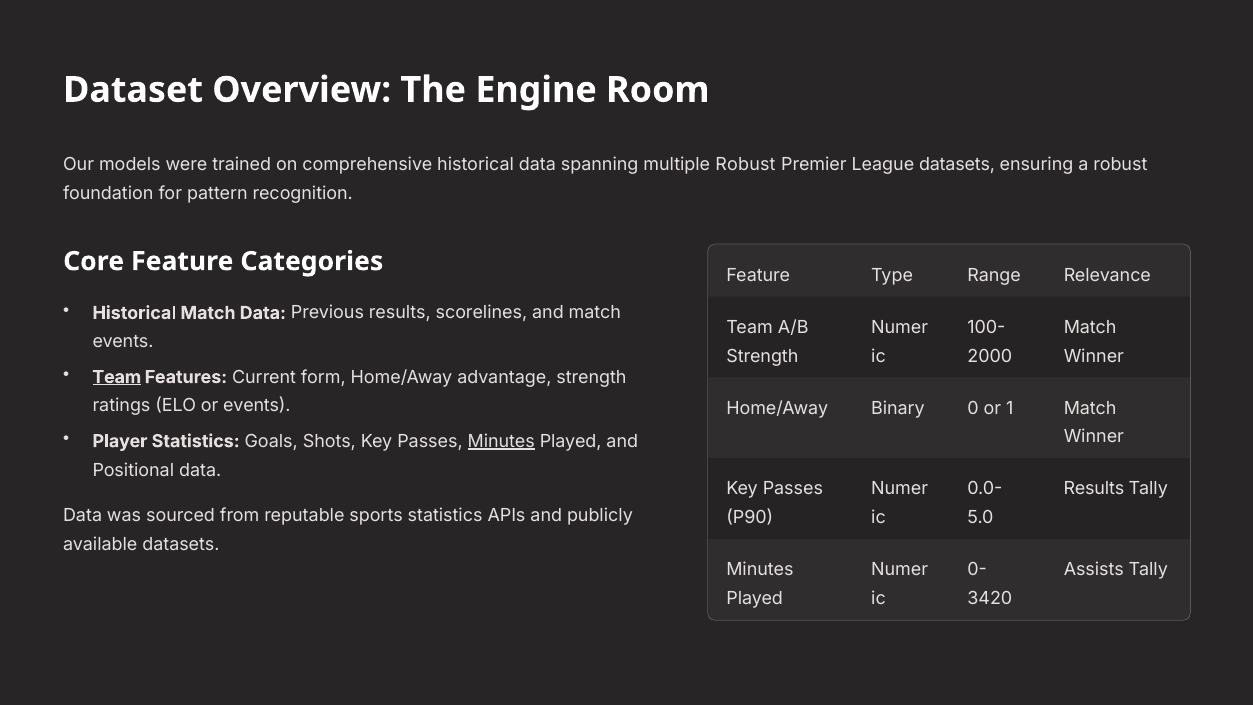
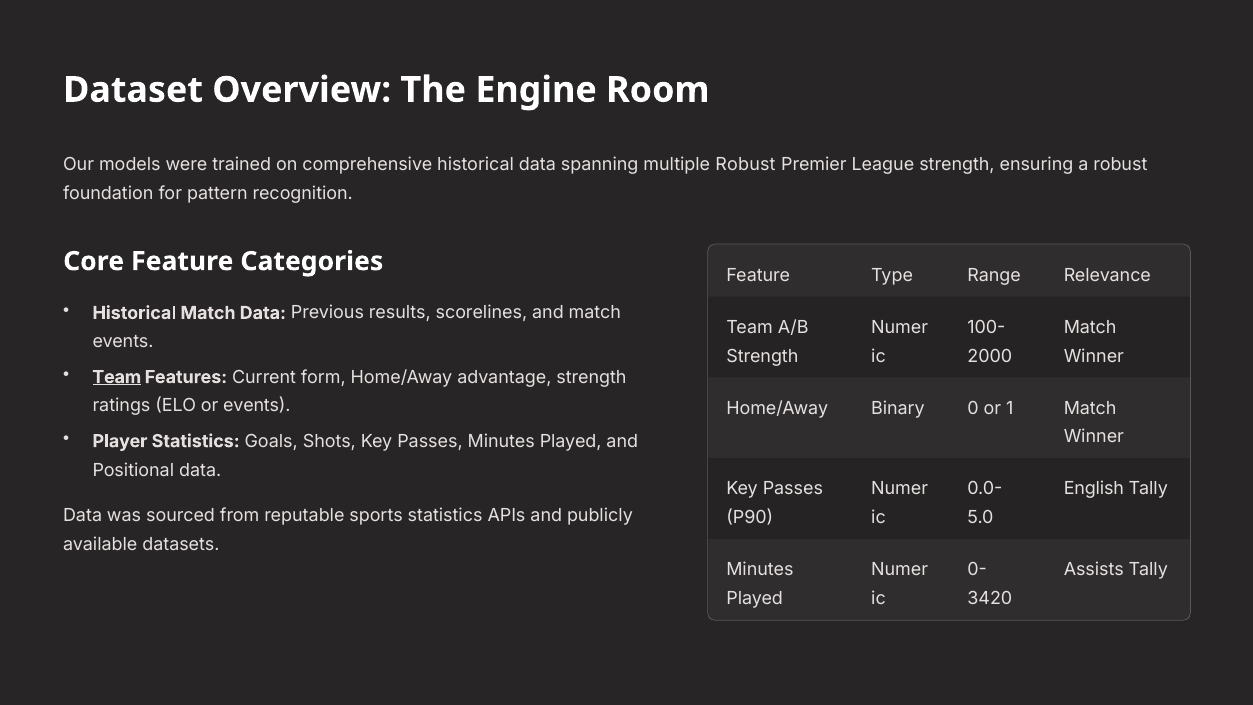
League datasets: datasets -> strength (957, 165)
Minutes underline: present -> none (501, 441)
Results: Results -> English (1094, 489)
